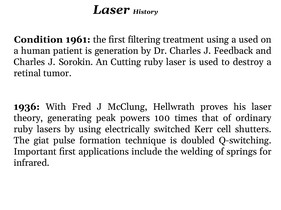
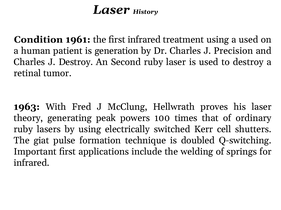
first filtering: filtering -> infrared (144, 40)
Feedback: Feedback -> Precision (233, 51)
J Sorokin: Sorokin -> Destroy (76, 62)
Cutting: Cutting -> Second (126, 62)
1936: 1936 -> 1963 (27, 107)
